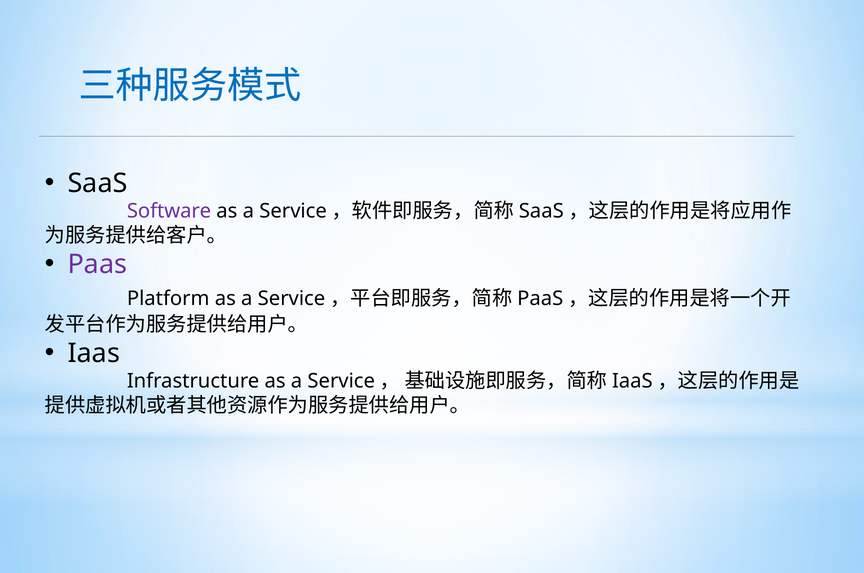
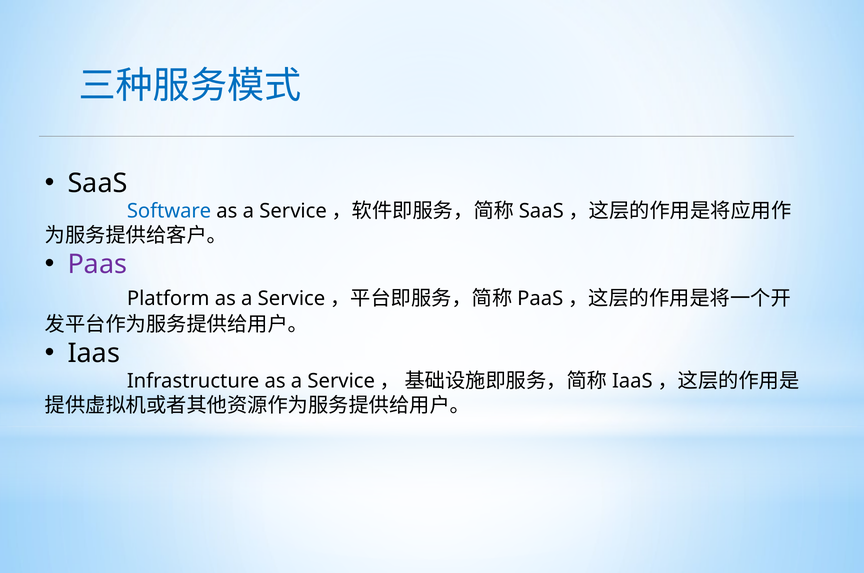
Software colour: purple -> blue (169, 211)
